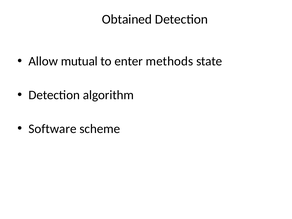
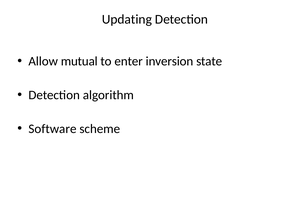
Obtained: Obtained -> Updating (127, 19)
methods: methods -> inversion (170, 61)
